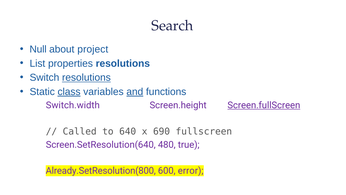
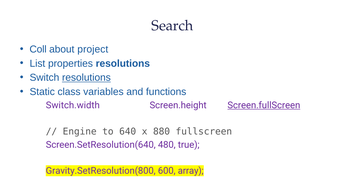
Null: Null -> Coll (38, 49)
class underline: present -> none (69, 92)
and underline: present -> none (135, 92)
Called: Called -> Engine (80, 131)
690: 690 -> 880 (162, 131)
Already.SetResolution(800: Already.SetResolution(800 -> Gravity.SetResolution(800 (101, 171)
error: error -> array (191, 171)
